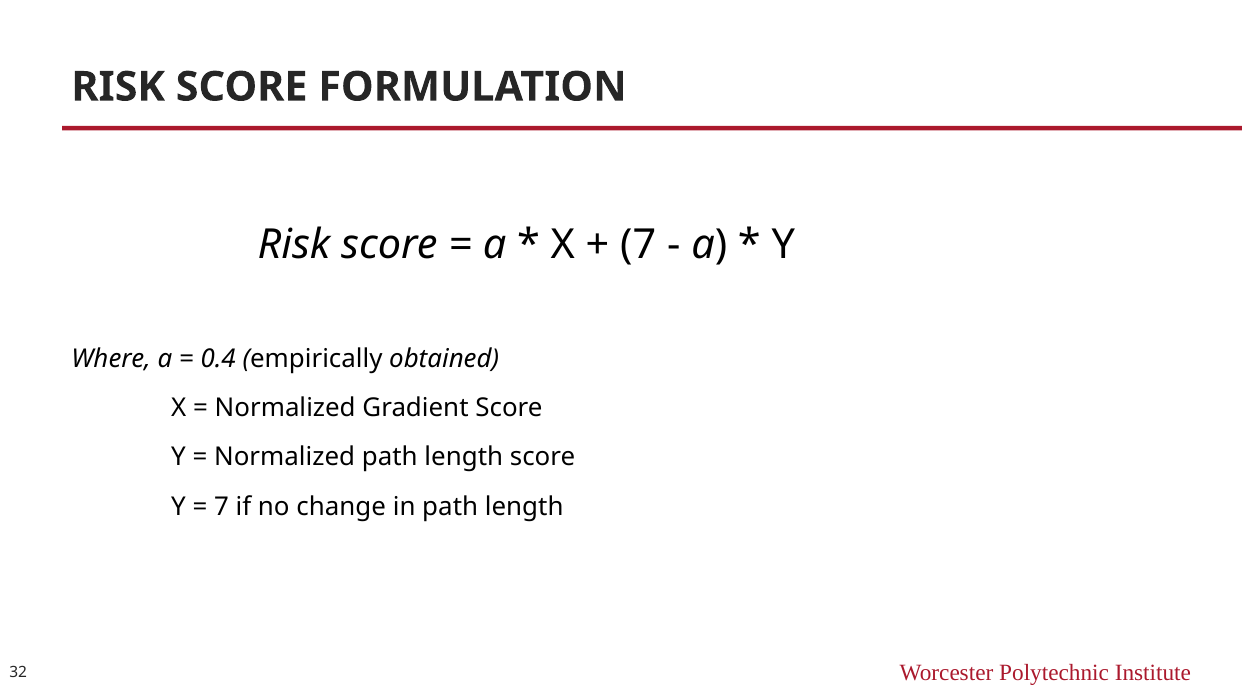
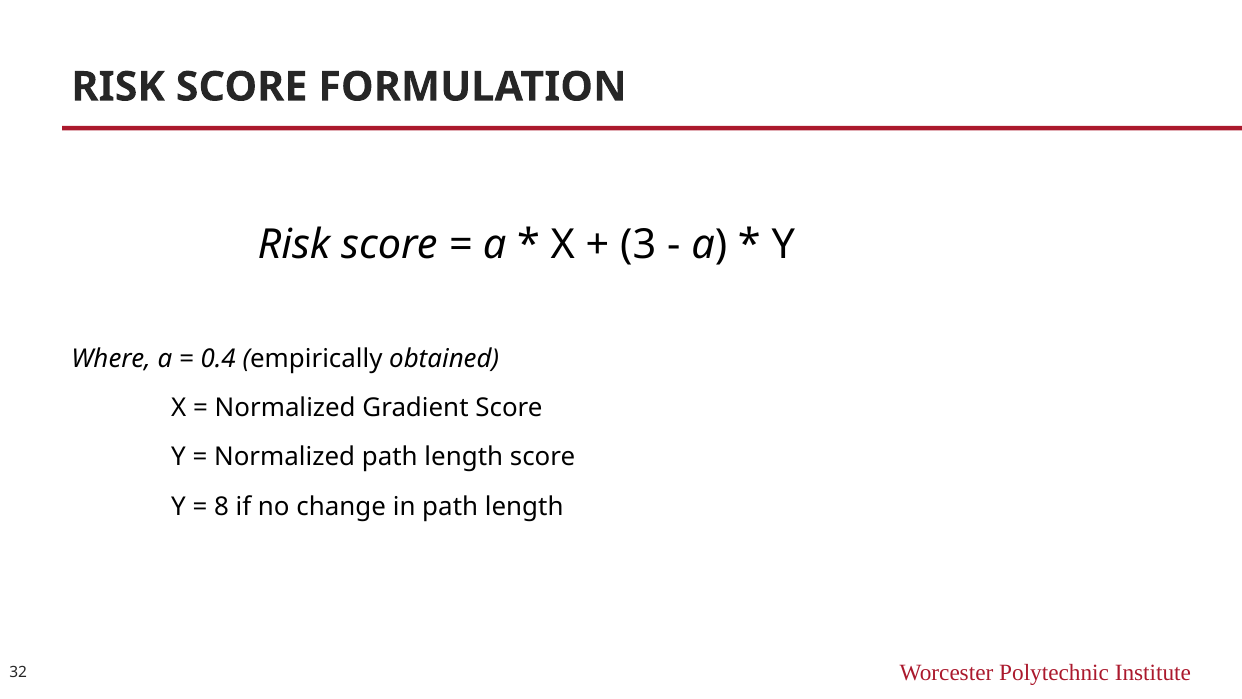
7: 7 -> 3 (638, 245)
7: 7 -> 8 (221, 506)
